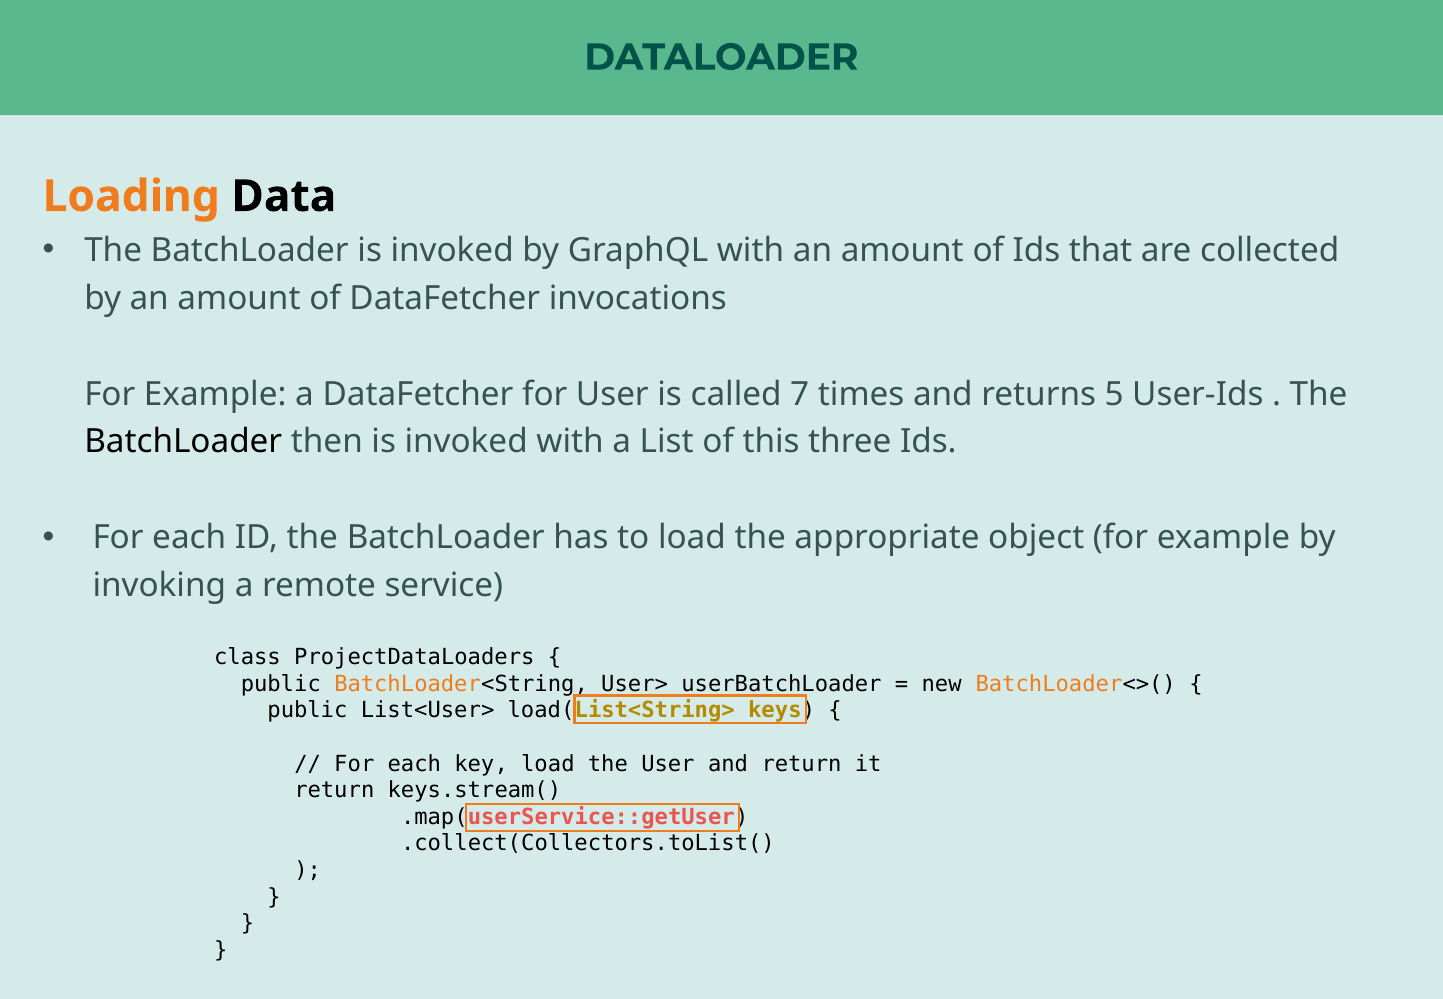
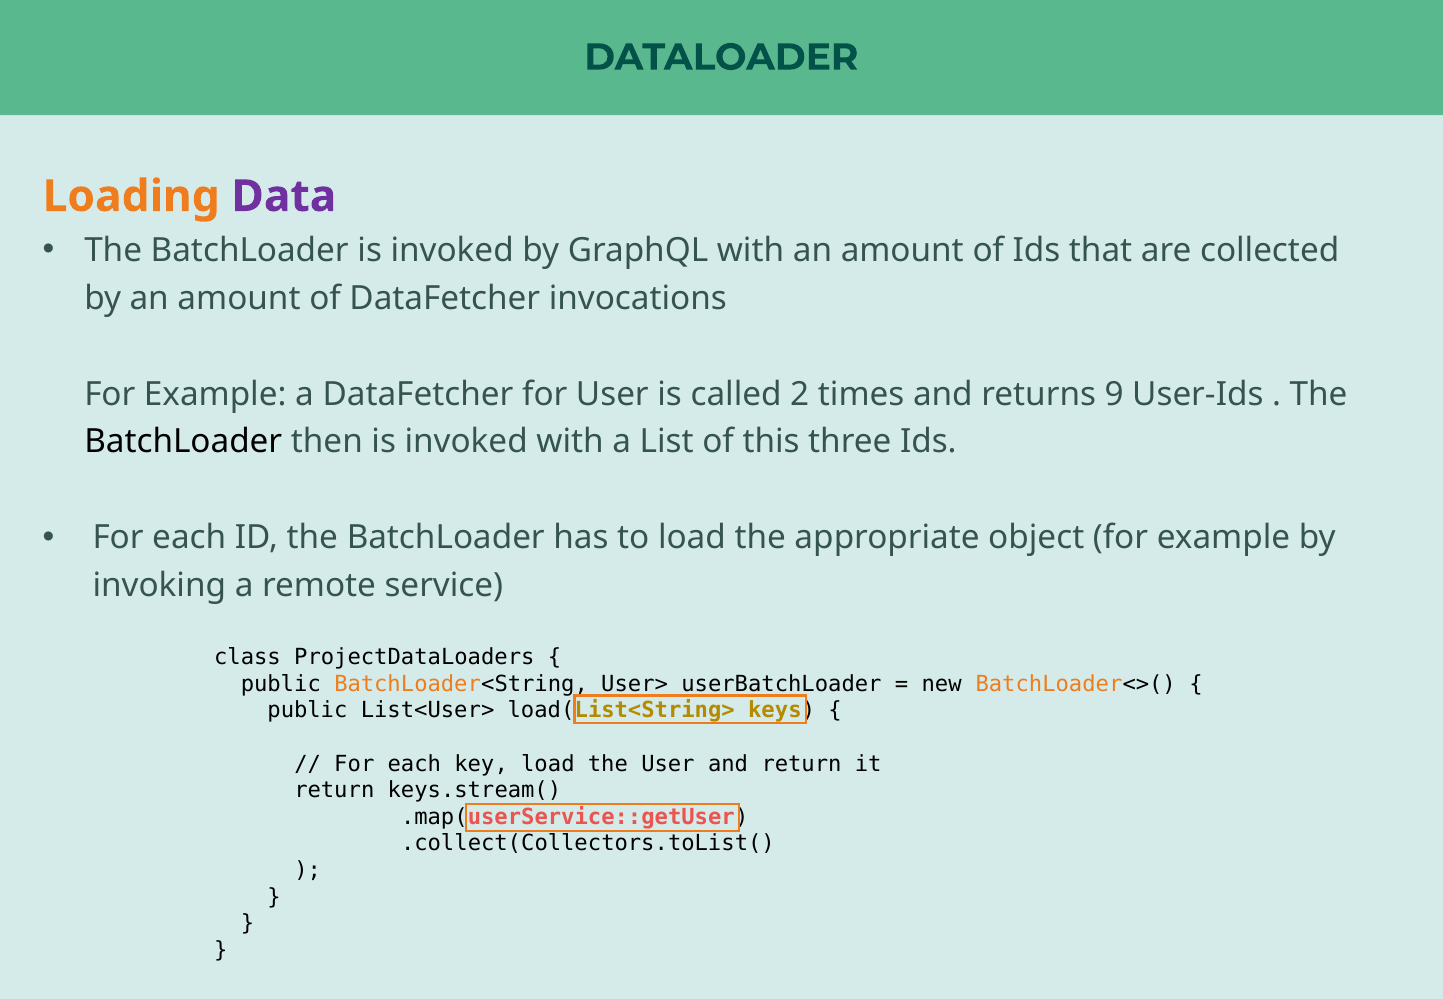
Data colour: black -> purple (284, 196)
7: 7 -> 2 (800, 394)
5: 5 -> 9 (1114, 394)
